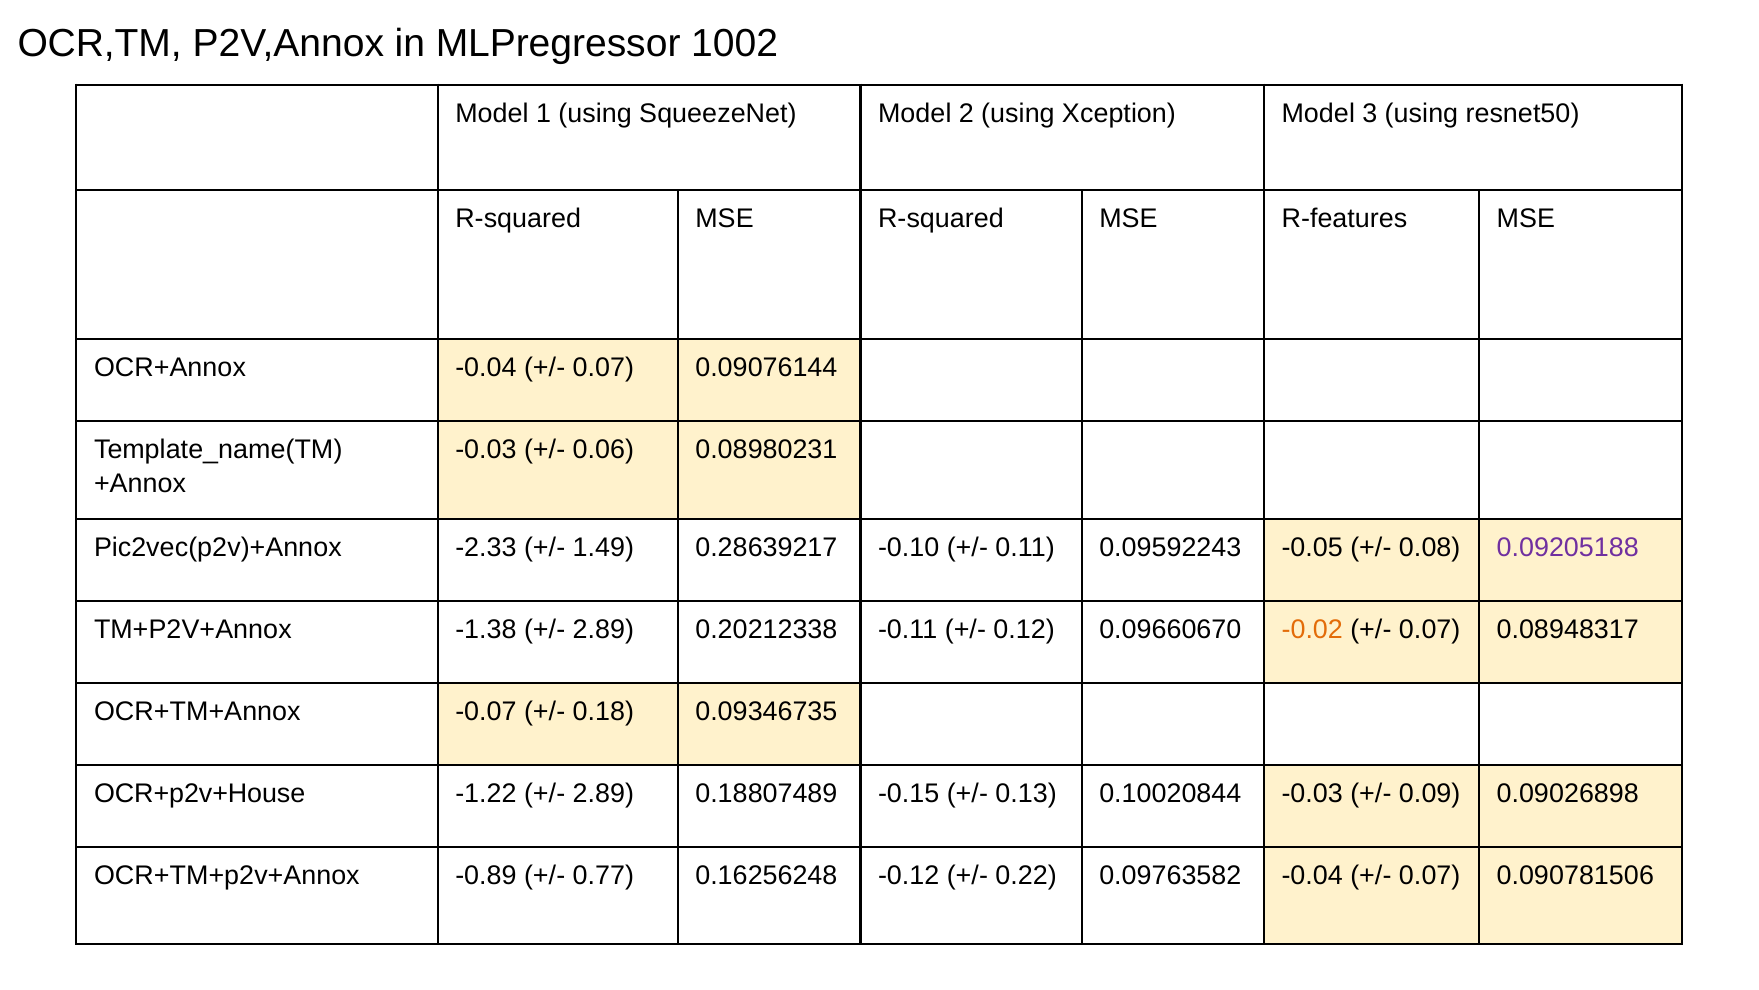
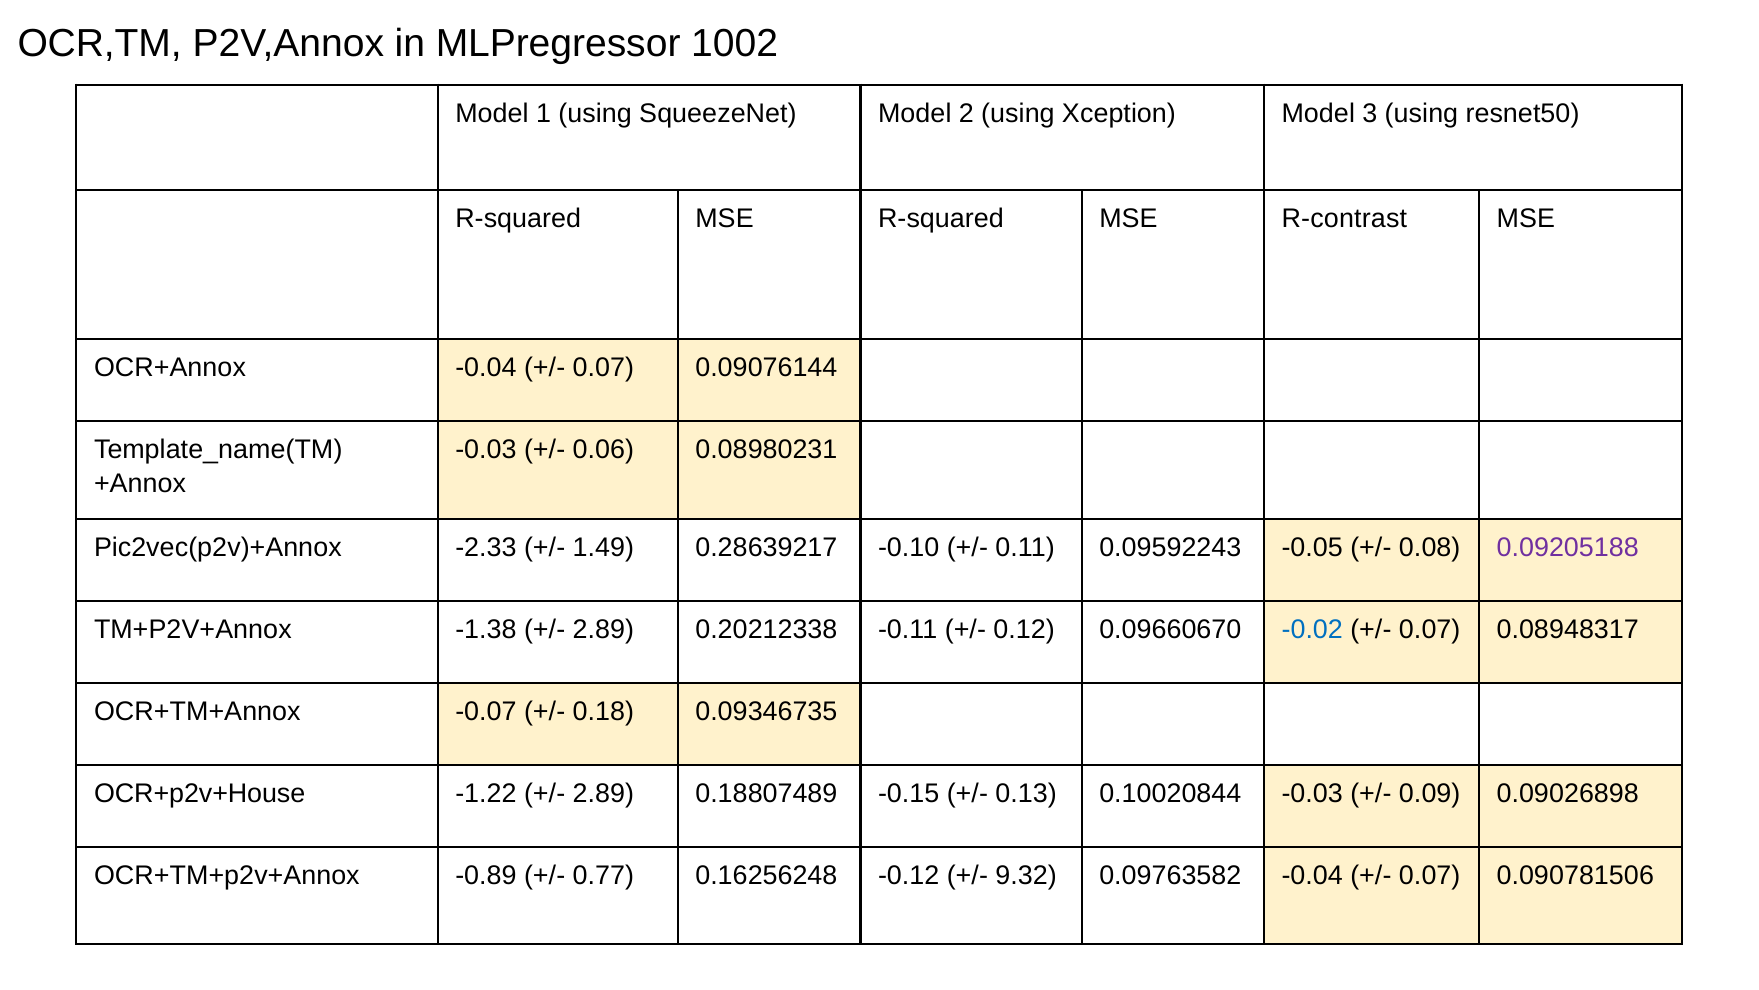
R-features: R-features -> R-contrast (1344, 219)
-0.02 colour: orange -> blue (1312, 629)
0.22: 0.22 -> 9.32 (1026, 875)
